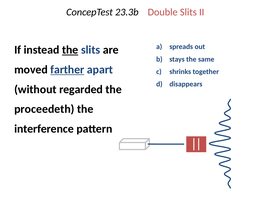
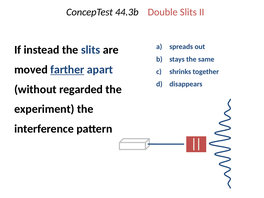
23.3b: 23.3b -> 44.3b (127, 12)
the underline: present -> none (70, 50)
proceedeth: proceedeth -> experiment (44, 109)
